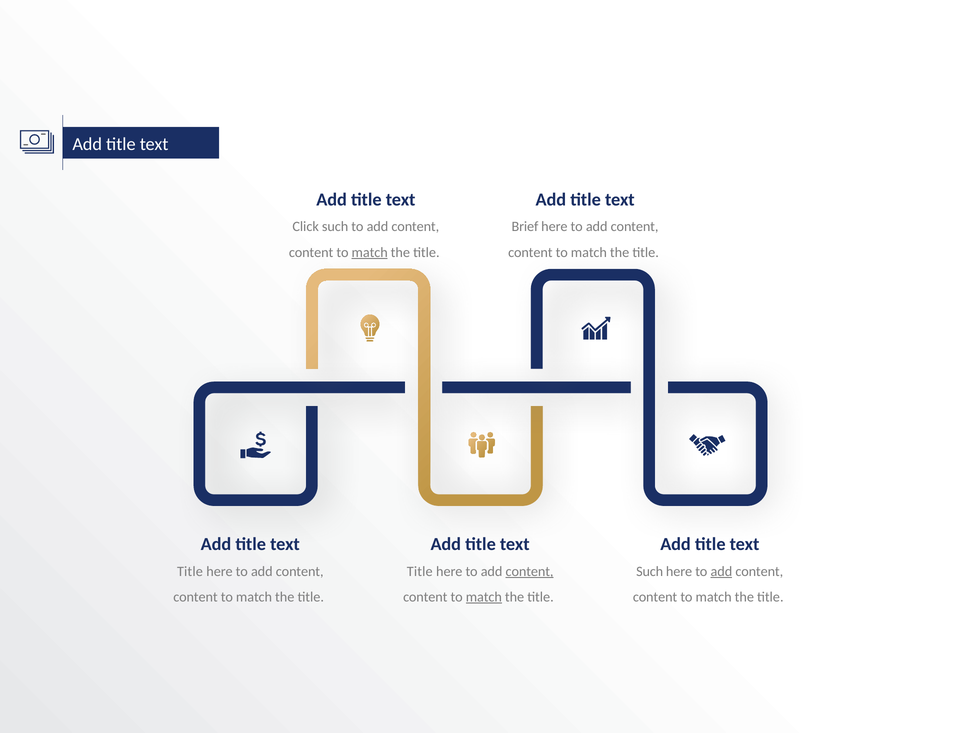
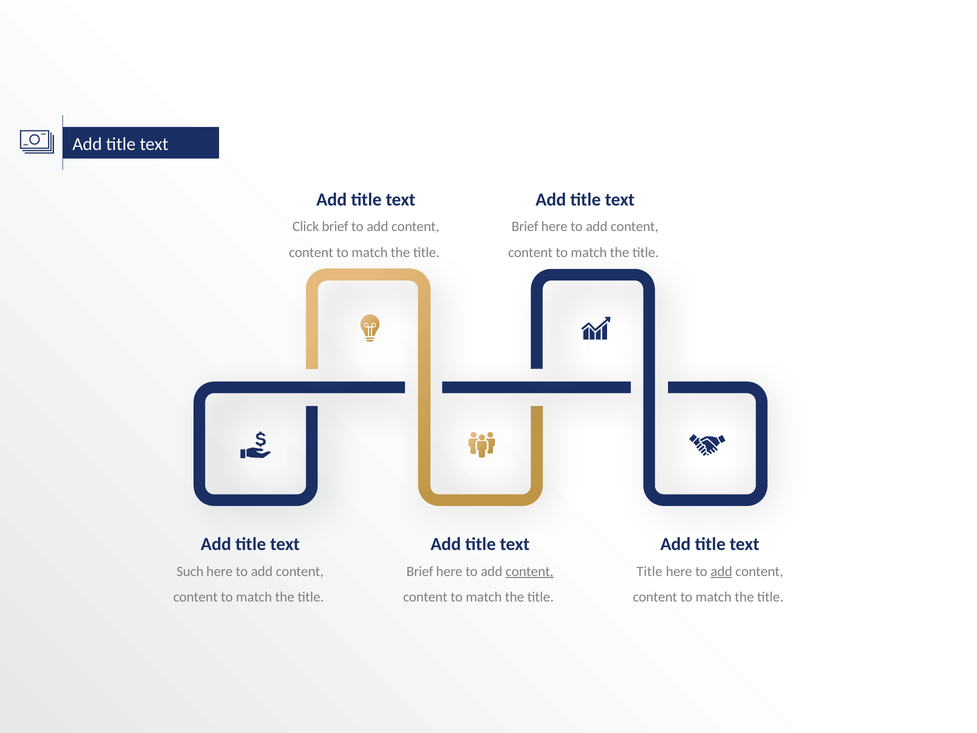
Click such: such -> brief (335, 227)
match underline: present -> none (370, 252)
Title: Title -> Such (190, 571)
Title: Title -> Brief (420, 571)
Such: Such -> Title (650, 571)
match underline: present -> none (484, 597)
